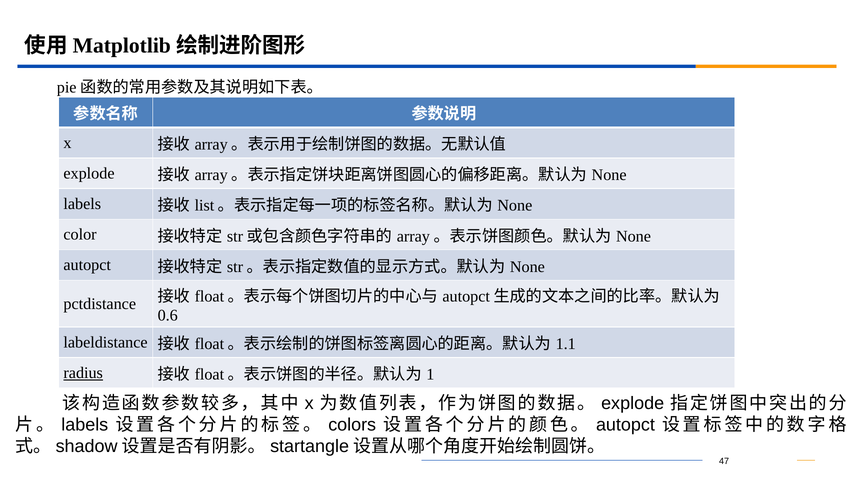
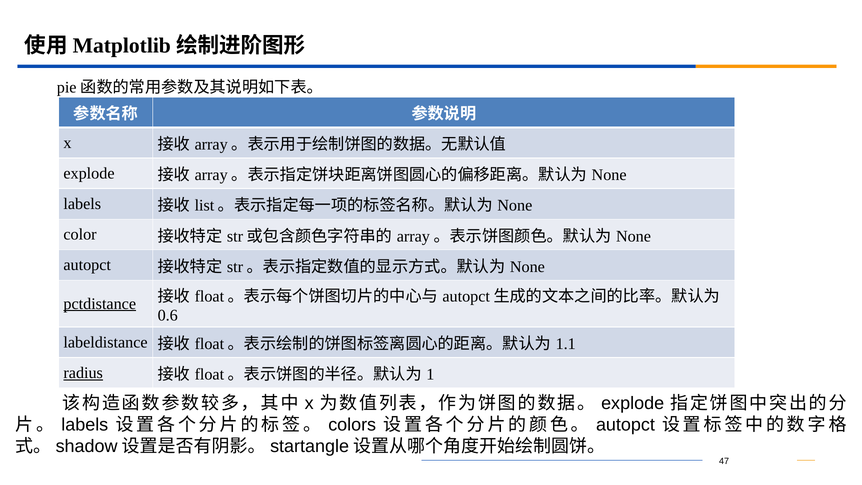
pctdistance underline: none -> present (100, 304)
